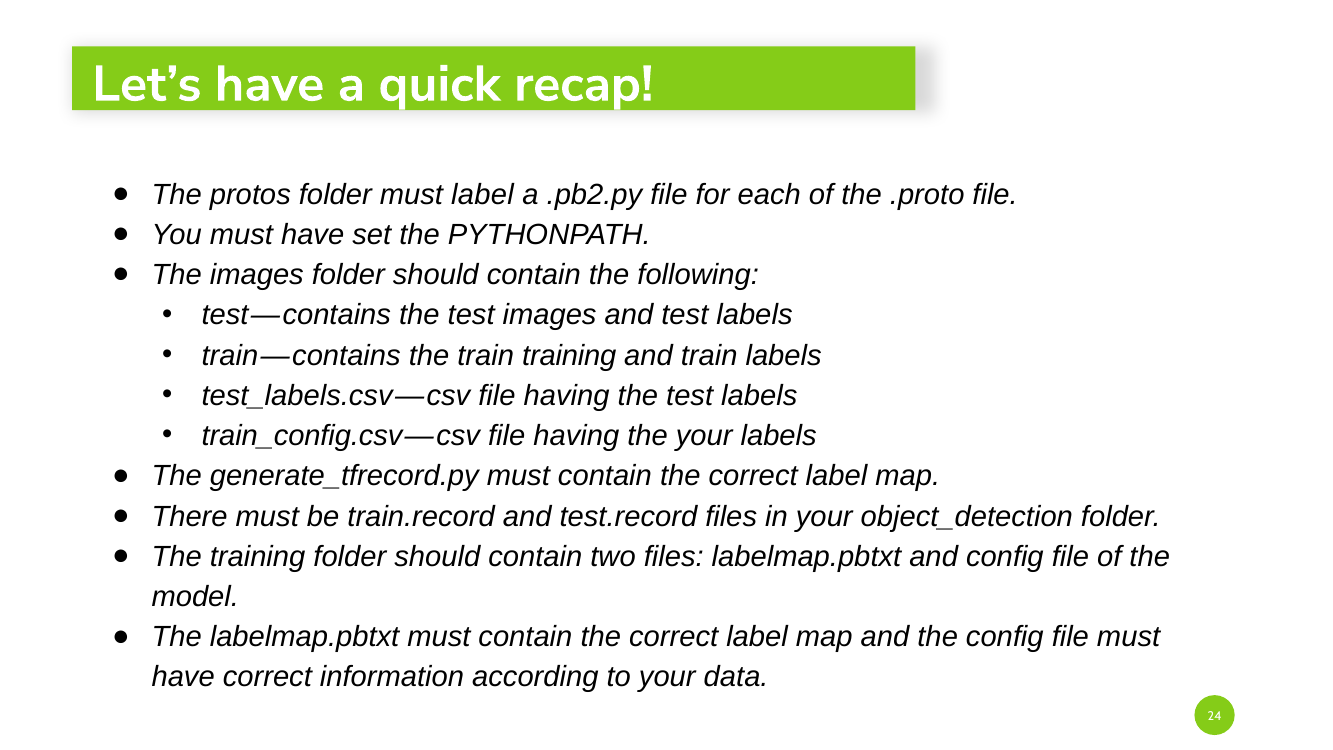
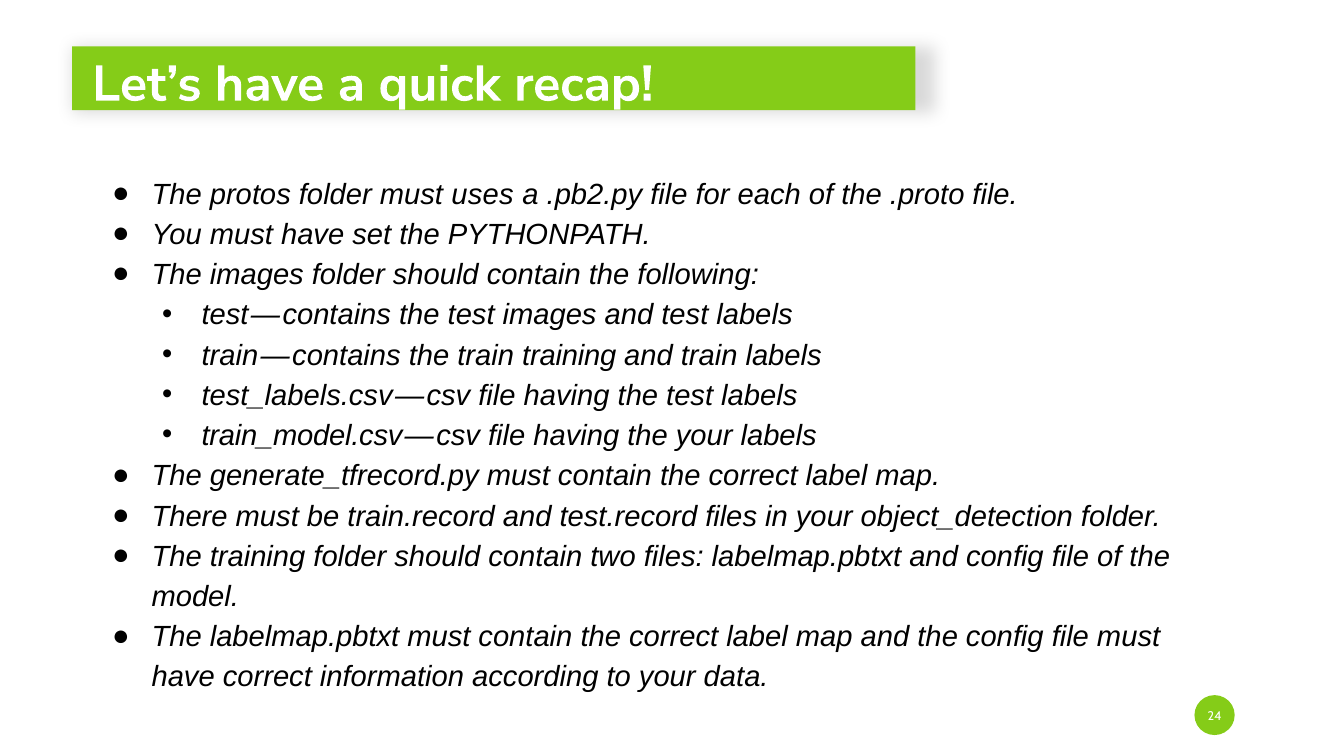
must label: label -> uses (483, 194)
train_config.csv: train_config.csv -> train_model.csv (302, 436)
